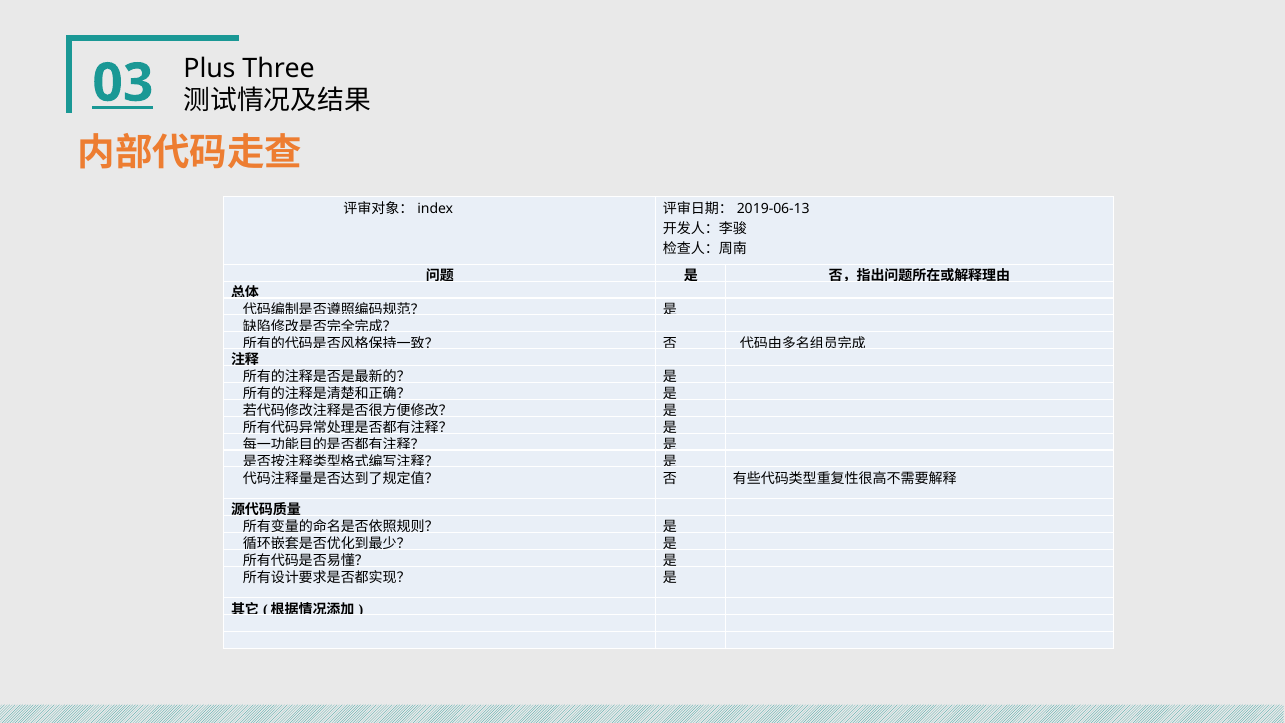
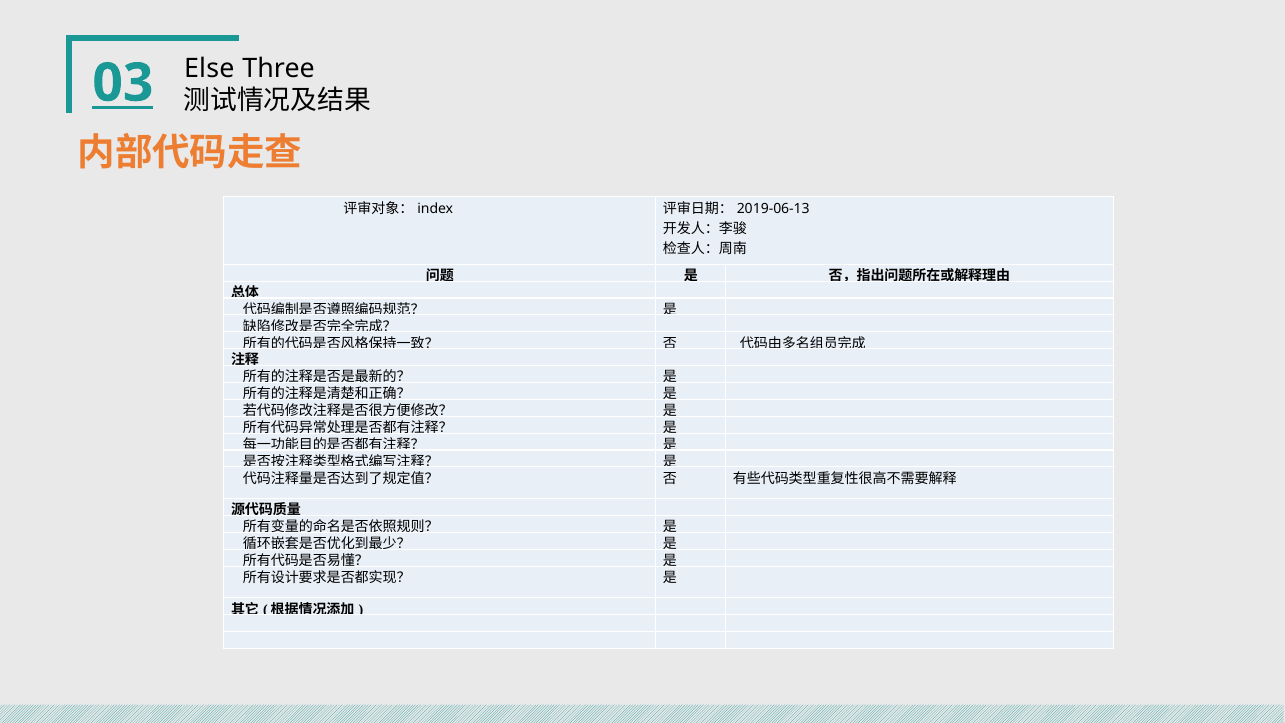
Plus: Plus -> Else (209, 68)
